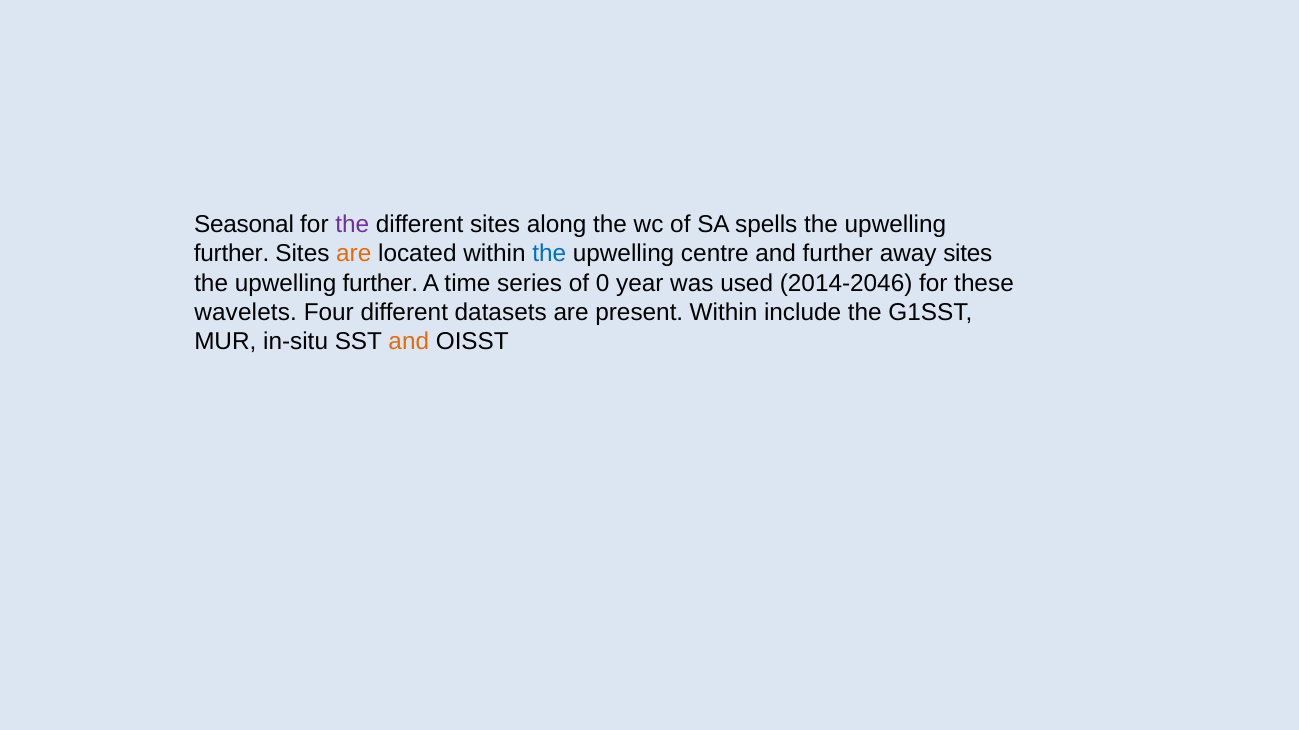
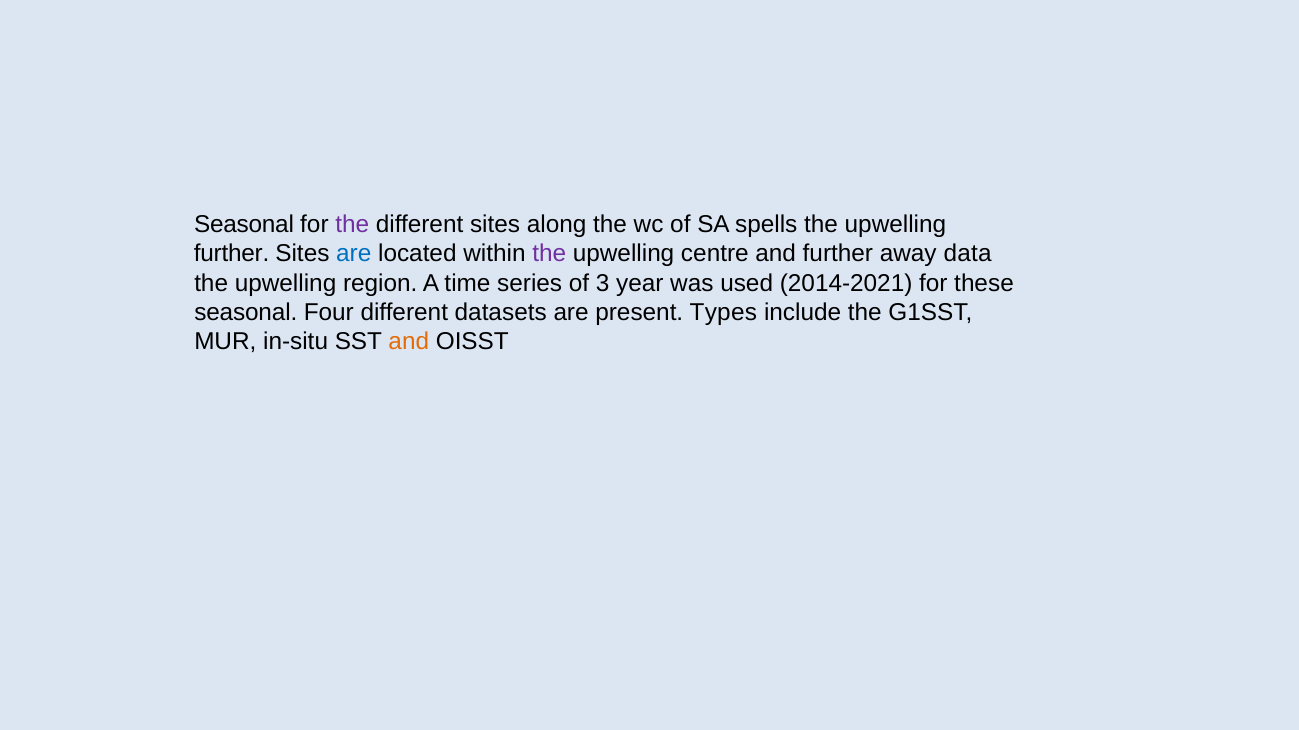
are colour: orange -> blue (354, 254)
the colour: blue -> purple (549, 254)
away sites: sites -> data (968, 254)
further: further -> region (380, 283)
0: 0 -> 3 (603, 283)
2014-2046: 2014-2046 -> 2014-2021 (846, 283)
wavelets: wavelets -> seasonal (246, 313)
present Within: Within -> Types (723, 313)
